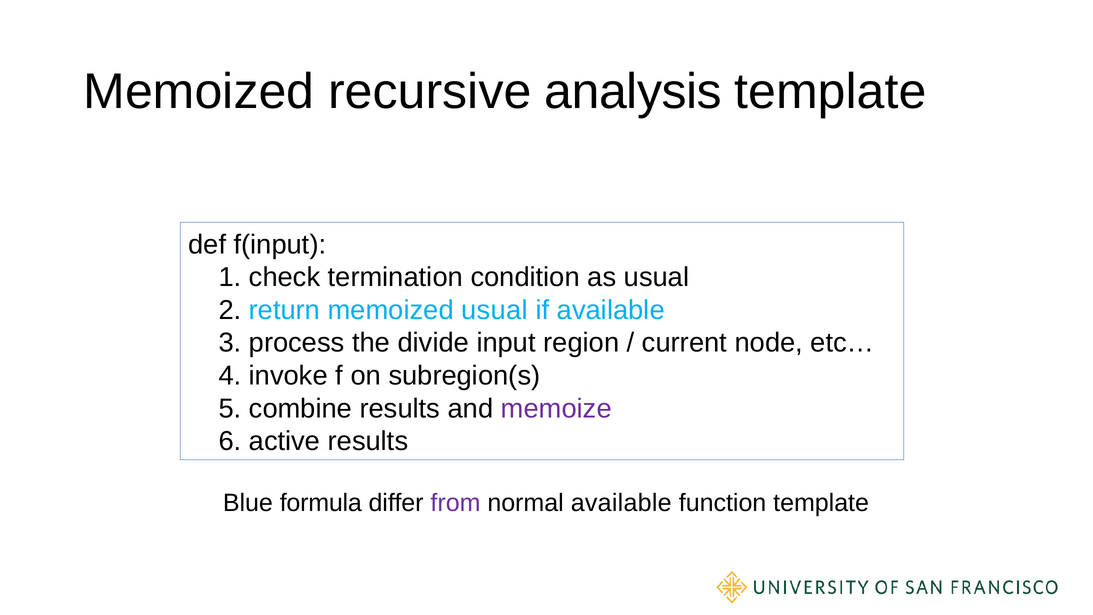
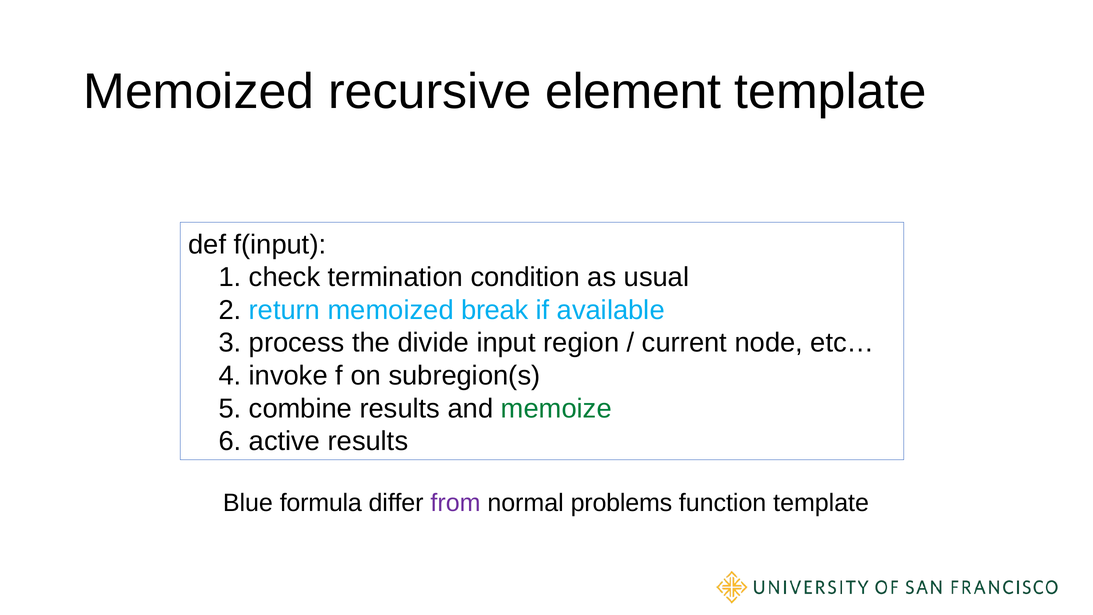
analysis: analysis -> element (633, 92)
memoized usual: usual -> break (495, 310)
memoize colour: purple -> green (556, 408)
normal available: available -> problems (621, 503)
